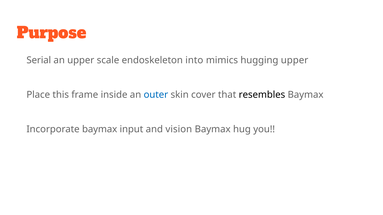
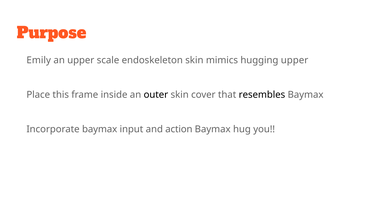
Serial: Serial -> Emily (39, 60)
endoskeleton into: into -> skin (194, 60)
outer colour: blue -> black (156, 95)
vision: vision -> action (179, 129)
